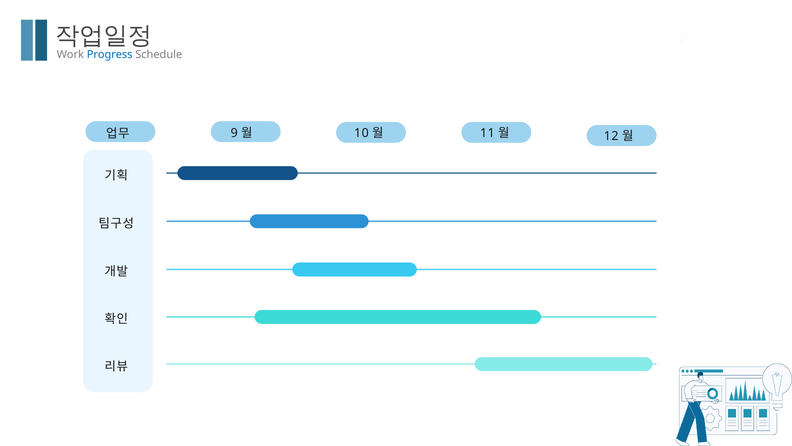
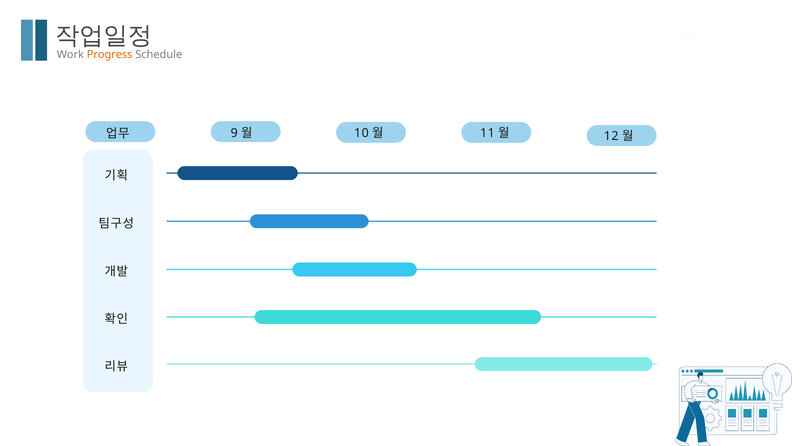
Progress colour: blue -> orange (110, 55)
